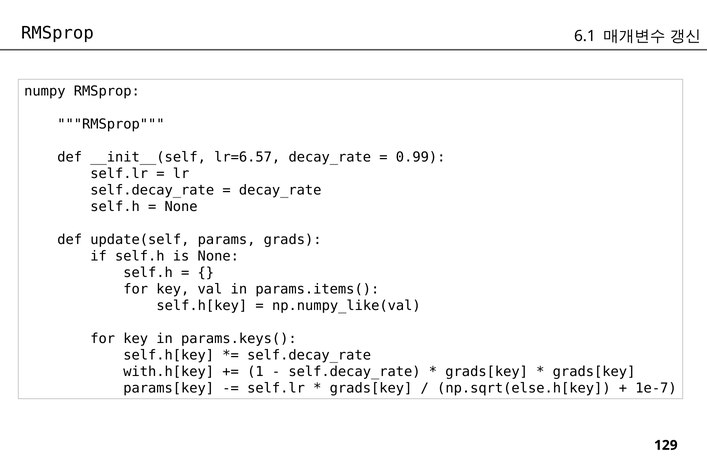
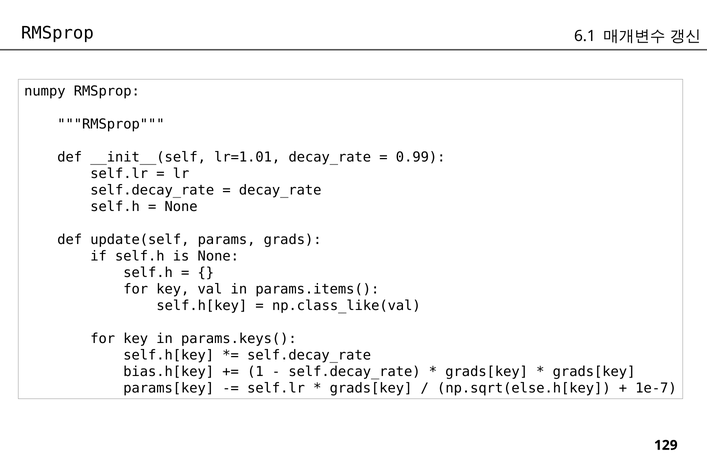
lr=6.57: lr=6.57 -> lr=1.01 (247, 158)
np.numpy_like(val: np.numpy_like(val -> np.class_like(val (346, 306)
with.h[key: with.h[key -> bias.h[key (169, 372)
